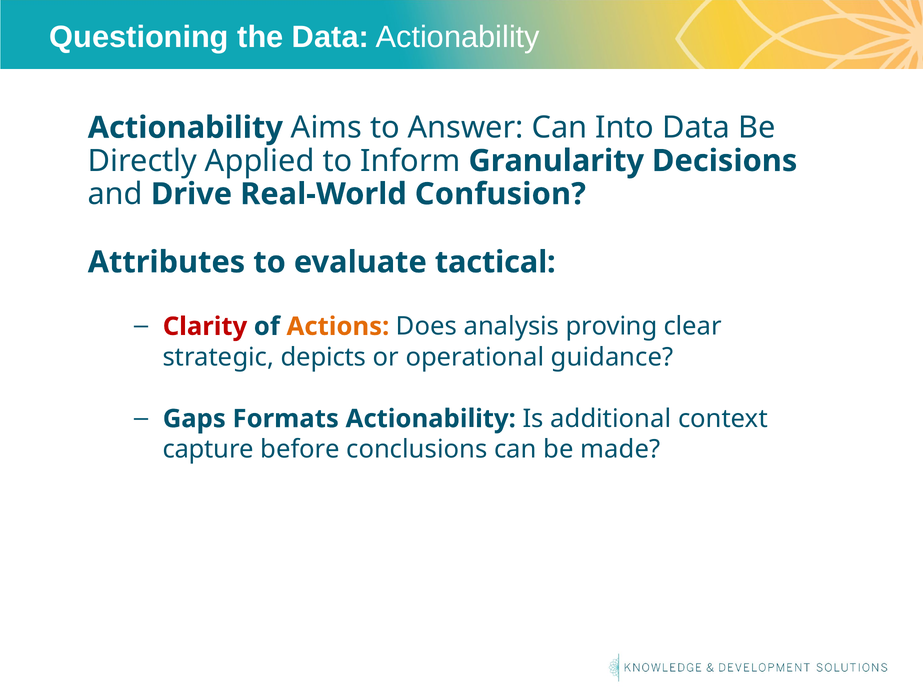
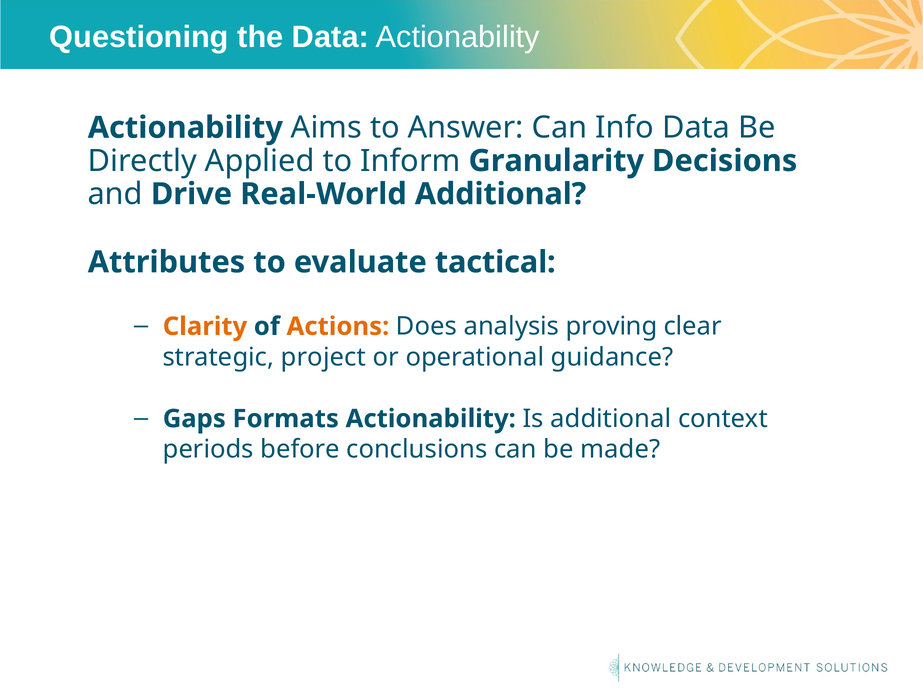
Into: Into -> Info (625, 128)
Real-World Confusion: Confusion -> Additional (501, 194)
Clarity colour: red -> orange (205, 327)
depicts: depicts -> project (323, 357)
capture: capture -> periods (208, 450)
